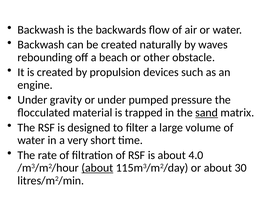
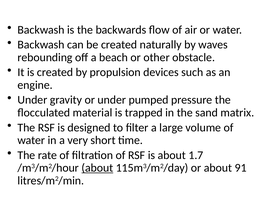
sand underline: present -> none (207, 112)
4.0: 4.0 -> 1.7 (196, 155)
30: 30 -> 91 (241, 168)
